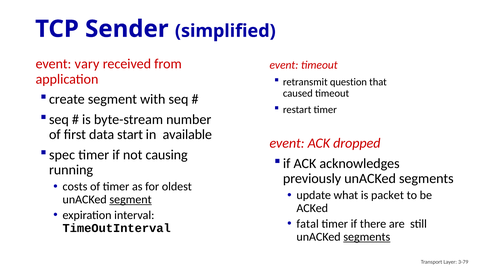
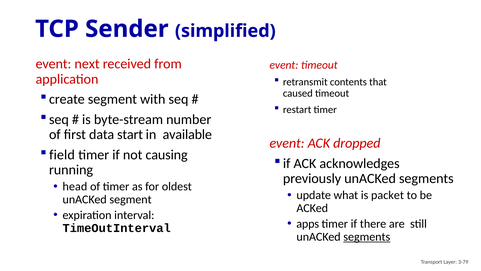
vary: vary -> next (87, 64)
question: question -> contents (348, 82)
spec: spec -> field (62, 155)
costs: costs -> head (75, 186)
segment underline: present -> none (131, 199)
fatal: fatal -> apps (308, 223)
